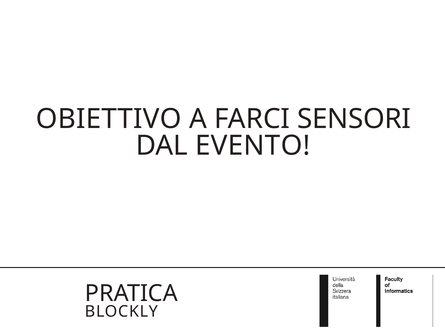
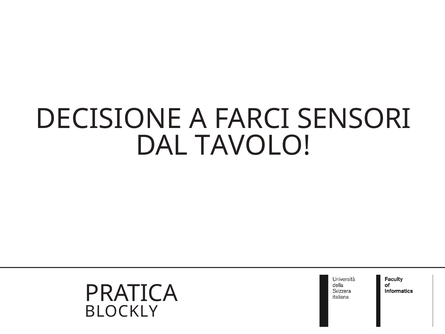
OBIETTIVO: OBIETTIVO -> DECISIONE (109, 119)
EVENTO: EVENTO -> TAVOLO (253, 146)
